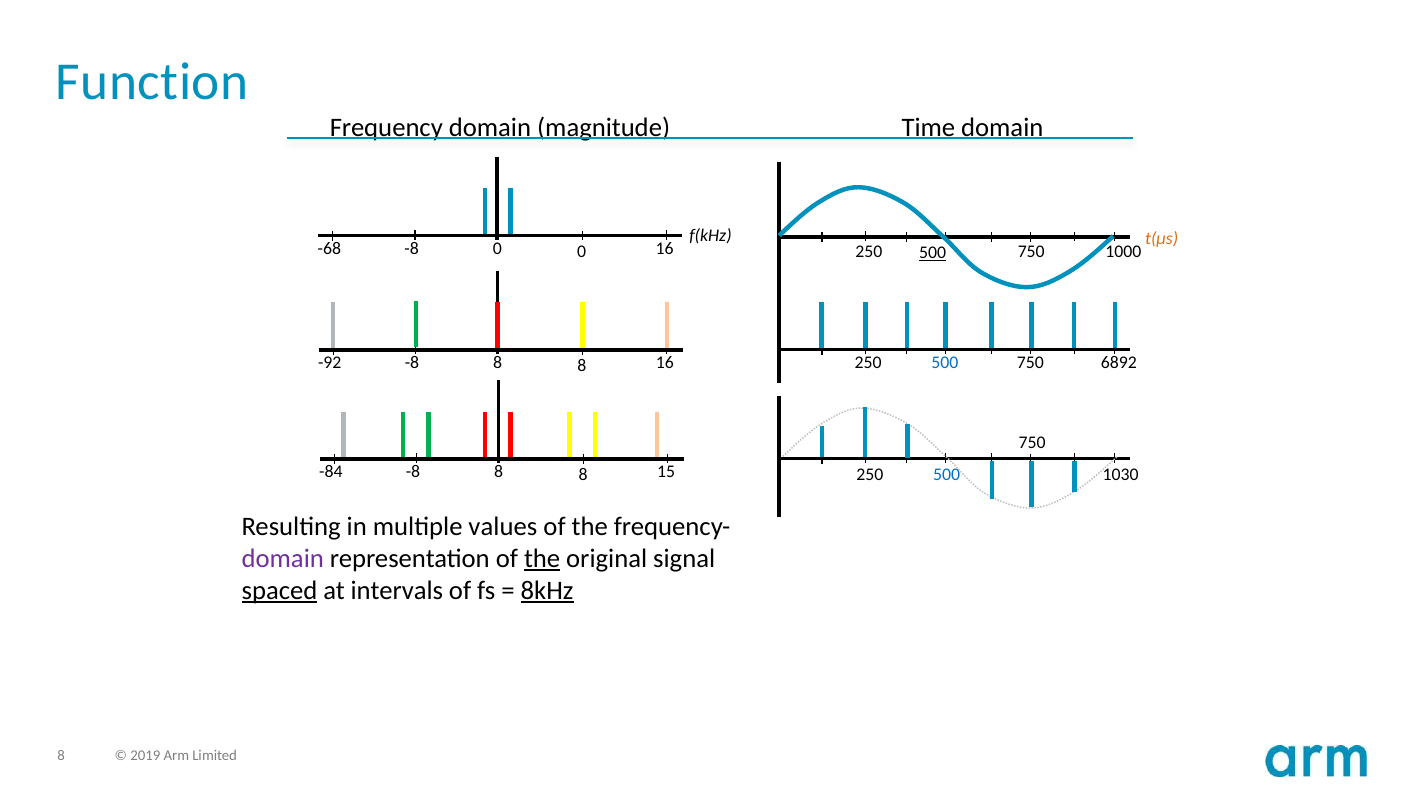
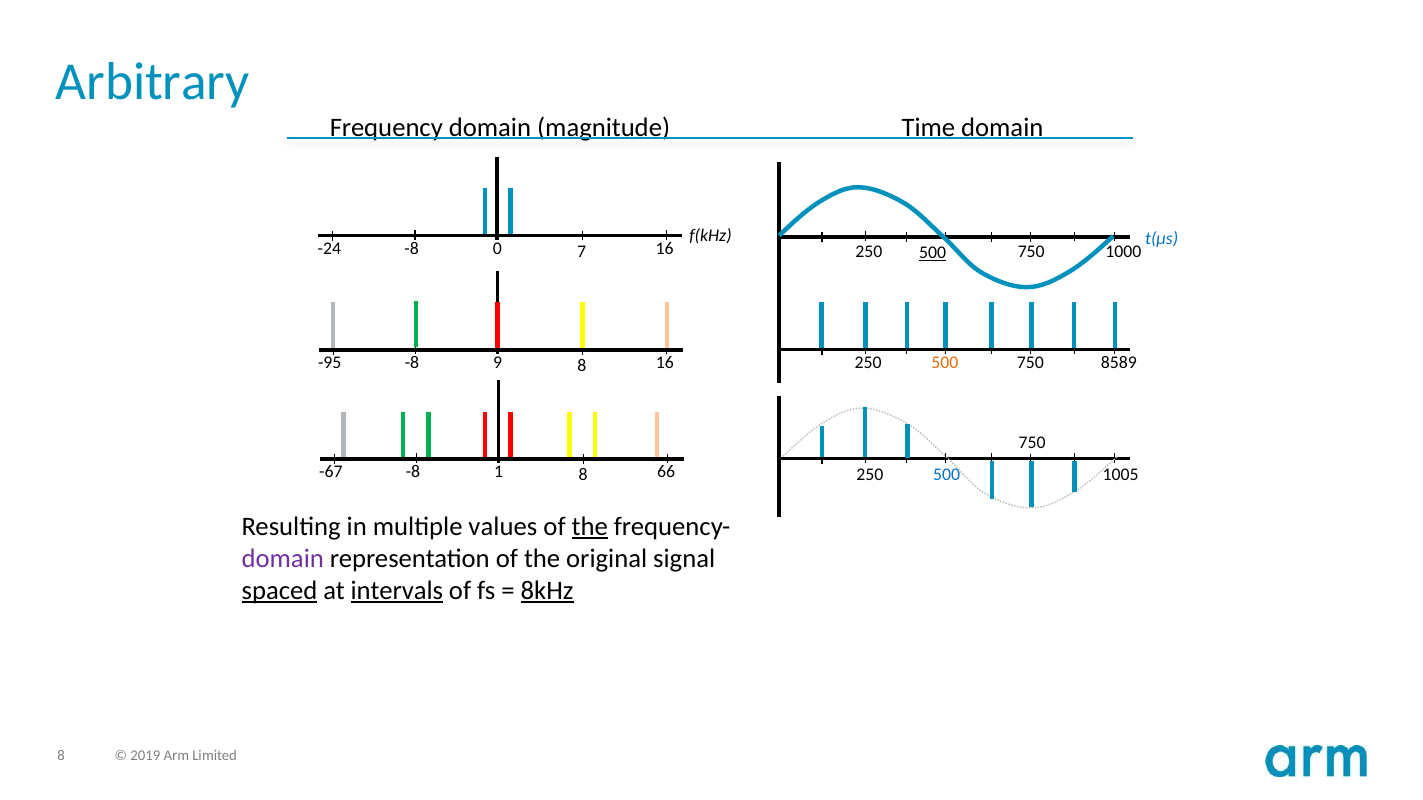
Function: Function -> Arbitrary (153, 82)
t(µs colour: orange -> blue (1162, 238)
-68: -68 -> -24 (329, 249)
0 0: 0 -> 7 (582, 251)
-92: -92 -> -95 (330, 363)
8: 8 -> 9 (498, 363)
500 colour: blue -> orange (945, 363)
6892: 6892 -> 8589 (1119, 363)
-84: -84 -> -67 (331, 472)
8: 8 -> 1 (499, 472)
15: 15 -> 66 (666, 472)
1030: 1030 -> 1005 (1121, 475)
the underline: none -> present (590, 527)
the underline: present -> none (542, 559)
intervals underline: none -> present (397, 591)
